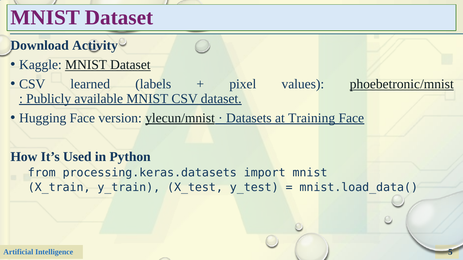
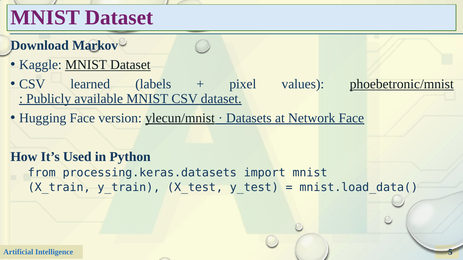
Activity: Activity -> Markov (95, 45)
Training: Training -> Network (312, 118)
